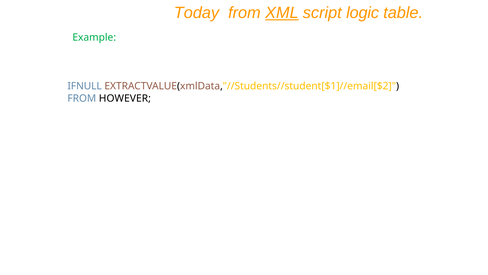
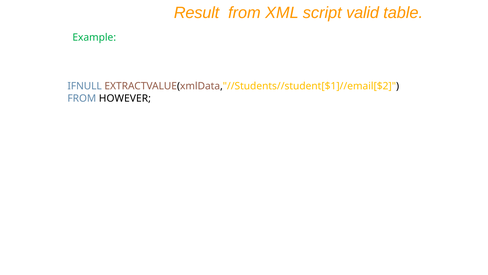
Today: Today -> Result (197, 13)
XML underline: present -> none (282, 13)
logic: logic -> valid (363, 13)
